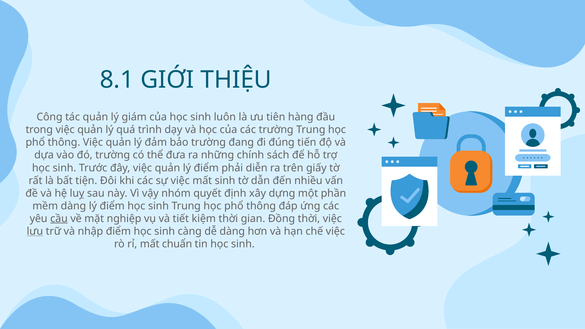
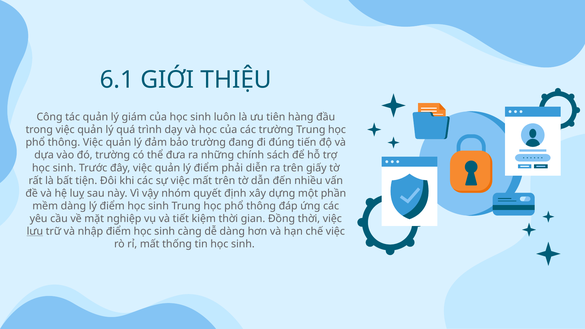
8.1: 8.1 -> 6.1 (117, 80)
mất sinh: sinh -> trên (225, 181)
cầu underline: present -> none (59, 219)
chuẩn: chuẩn -> thống (177, 244)
